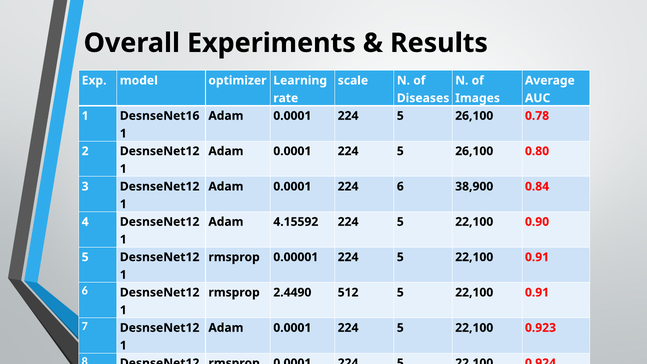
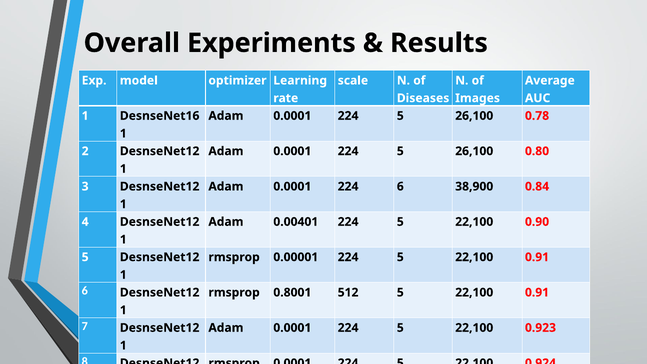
4.15592: 4.15592 -> 0.00401 (296, 222)
2.4490: 2.4490 -> 0.8001 (292, 292)
